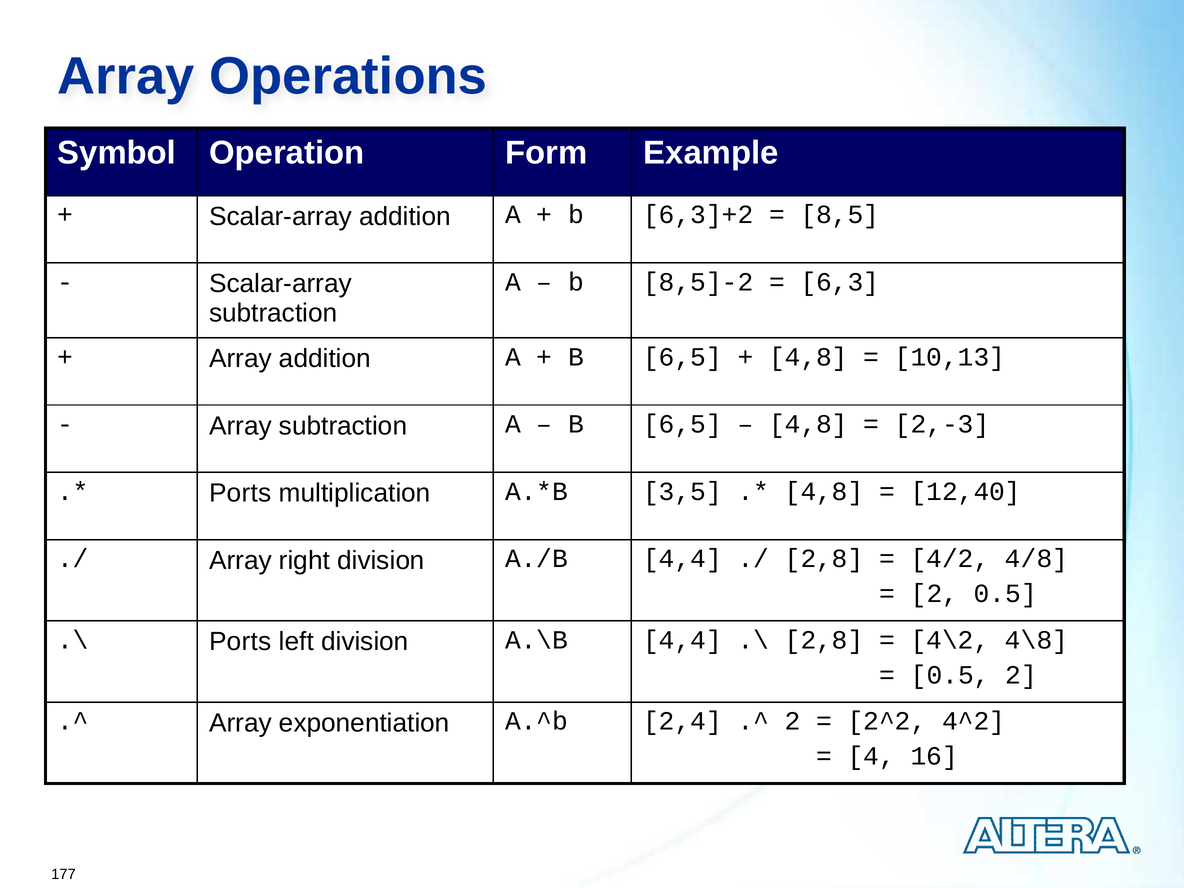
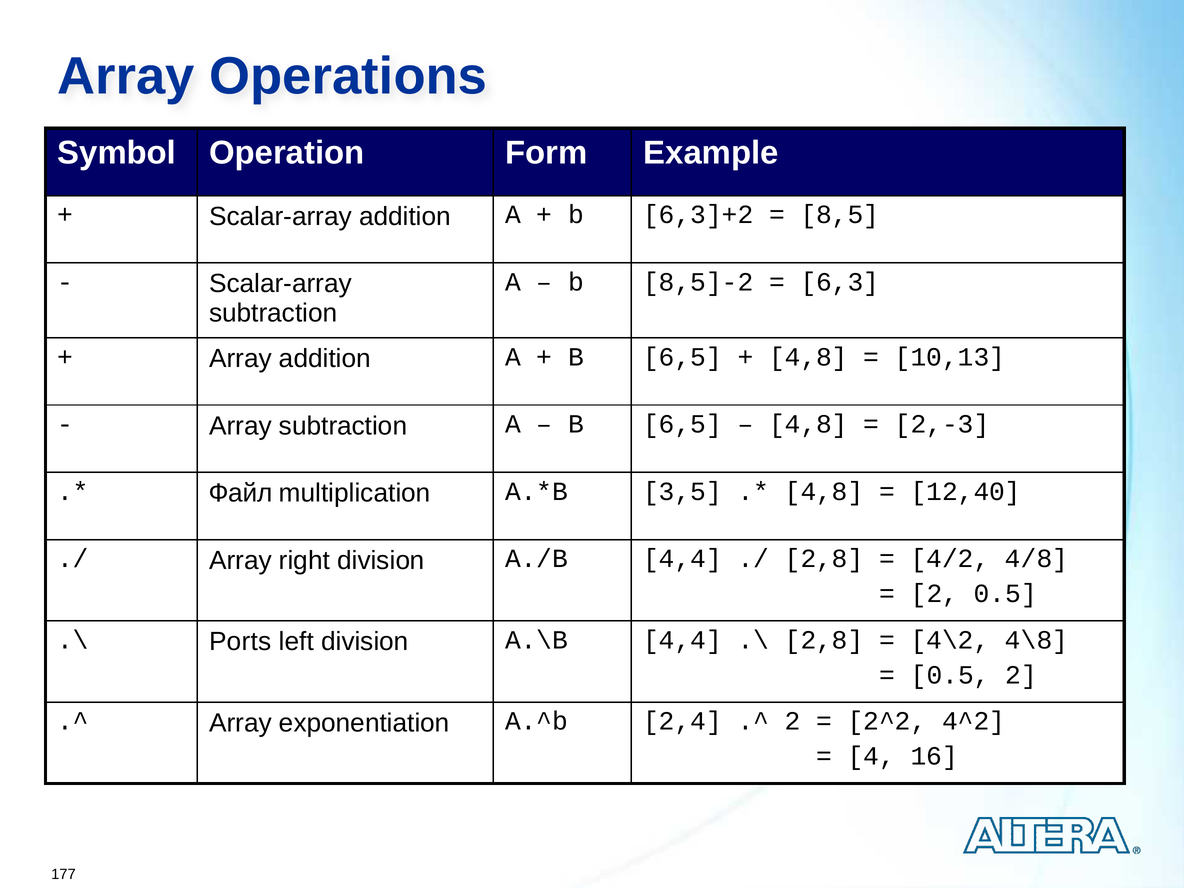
Ports: Ports -> Файл (241, 493)
